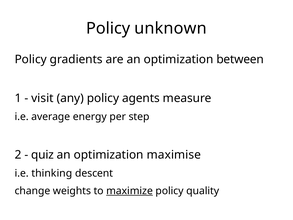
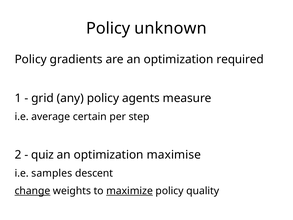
between: between -> required (240, 59)
visit: visit -> grid (43, 98)
energy: energy -> certain (90, 117)
thinking: thinking -> samples (52, 173)
change underline: none -> present (32, 191)
